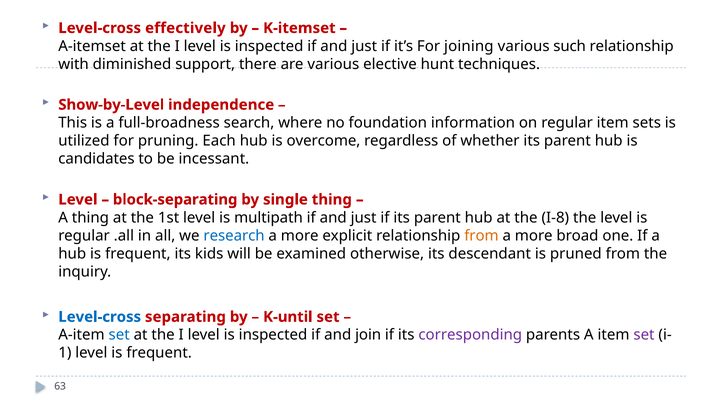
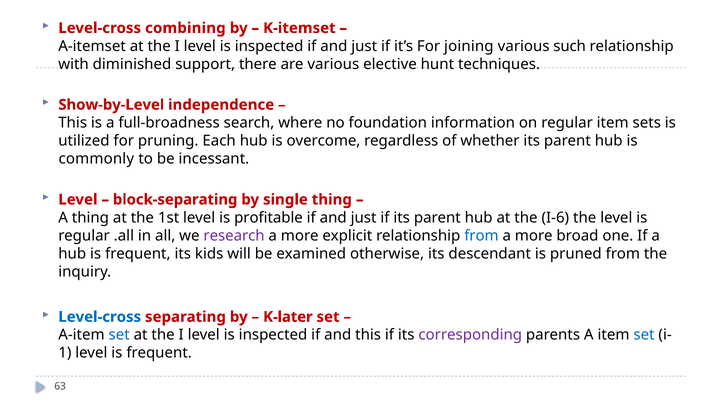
effectively: effectively -> combining (185, 28)
candidates: candidates -> commonly (96, 159)
multipath: multipath -> profitable (269, 218)
I-8: I-8 -> I-6 (555, 218)
research colour: blue -> purple (234, 236)
from colour: orange -> blue (481, 236)
K-until: K-until -> K-later (288, 317)
and join: join -> this (368, 335)
set colour: purple -> blue (644, 335)
